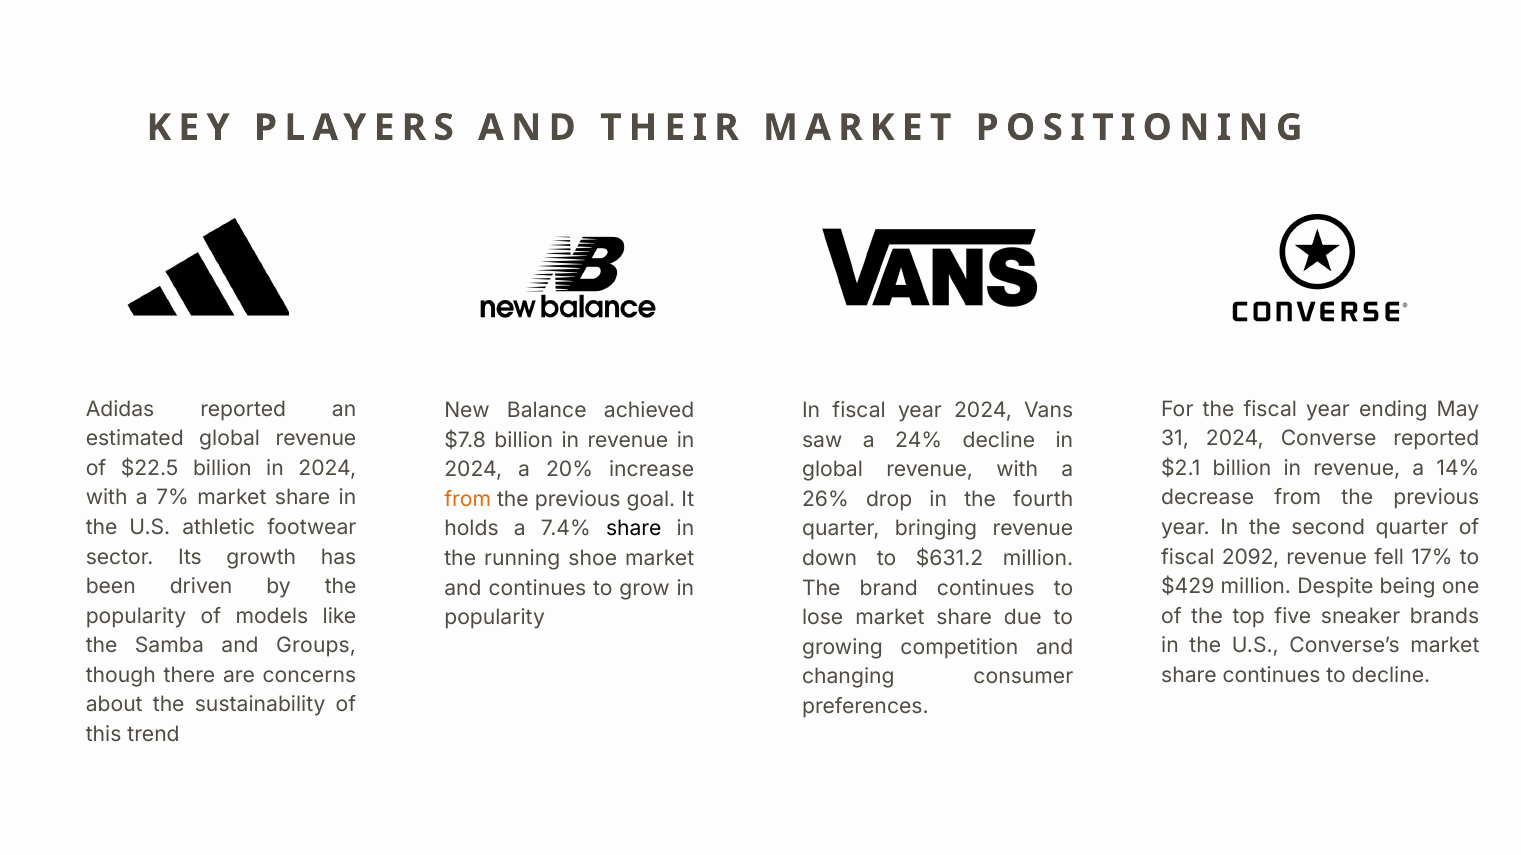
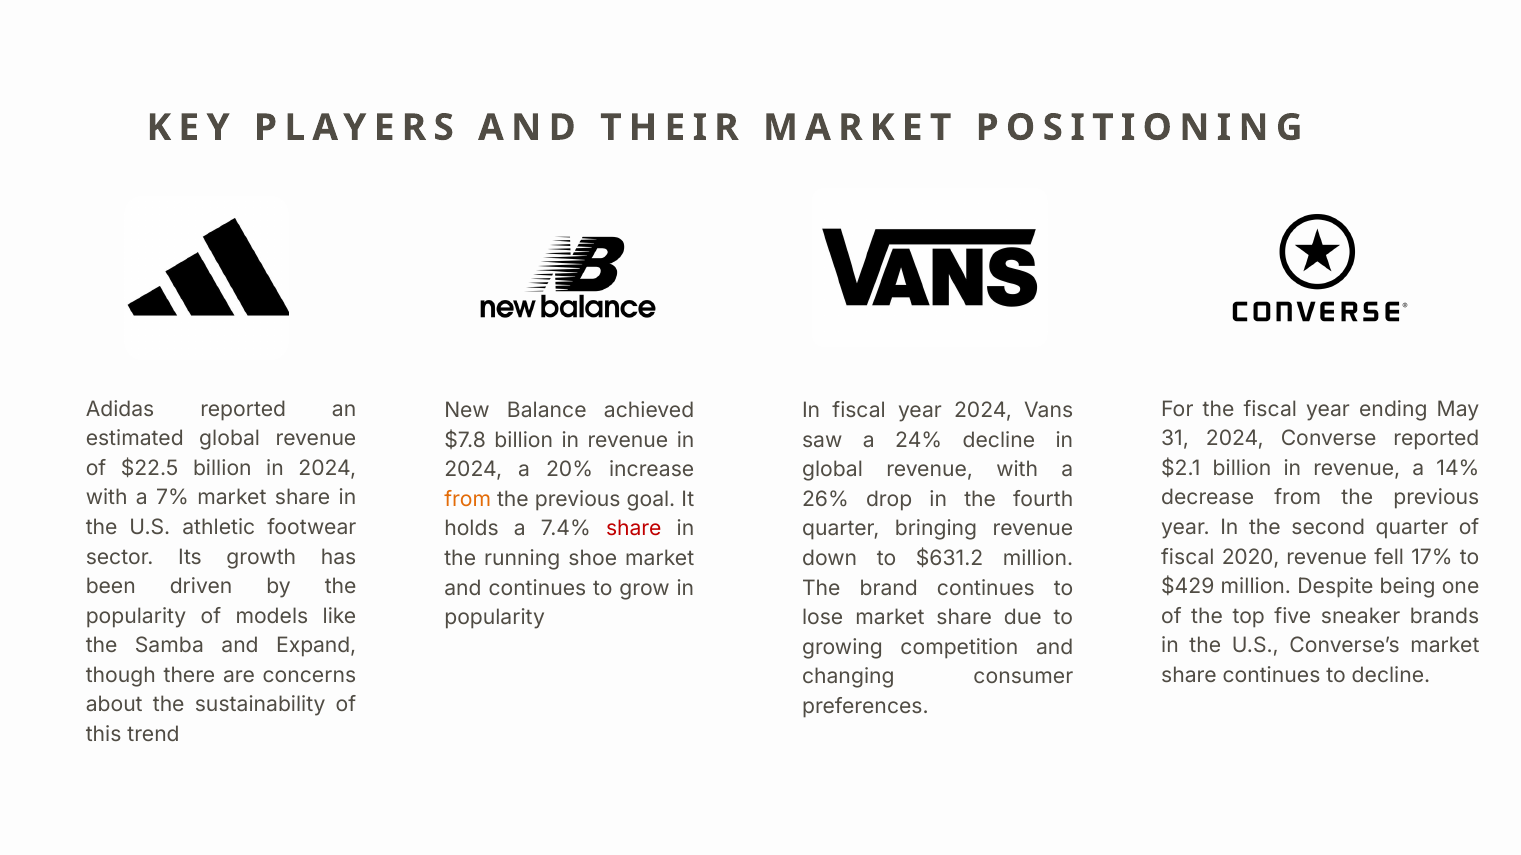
share colour: black -> red (634, 529)
2092: 2092 -> 2020 (1251, 557)
Groups: Groups -> Expand (316, 646)
